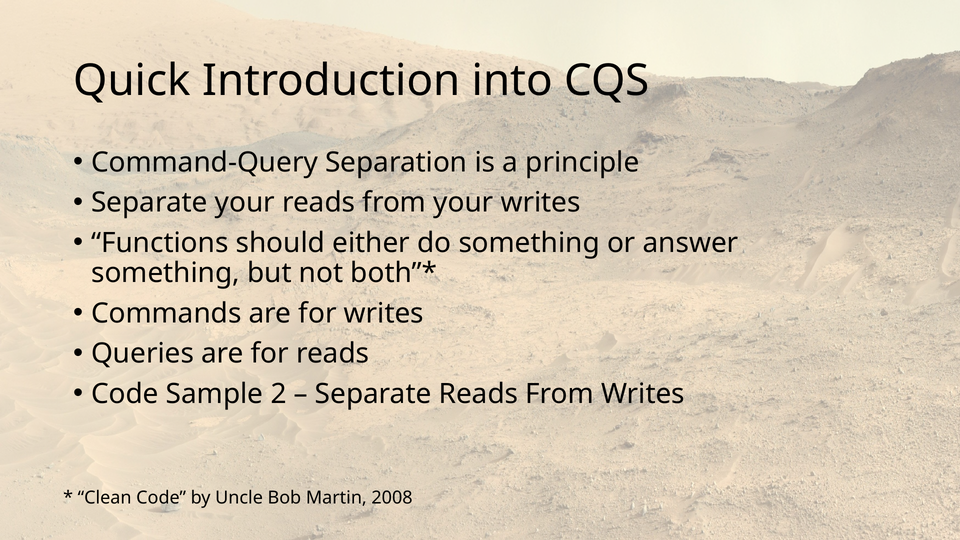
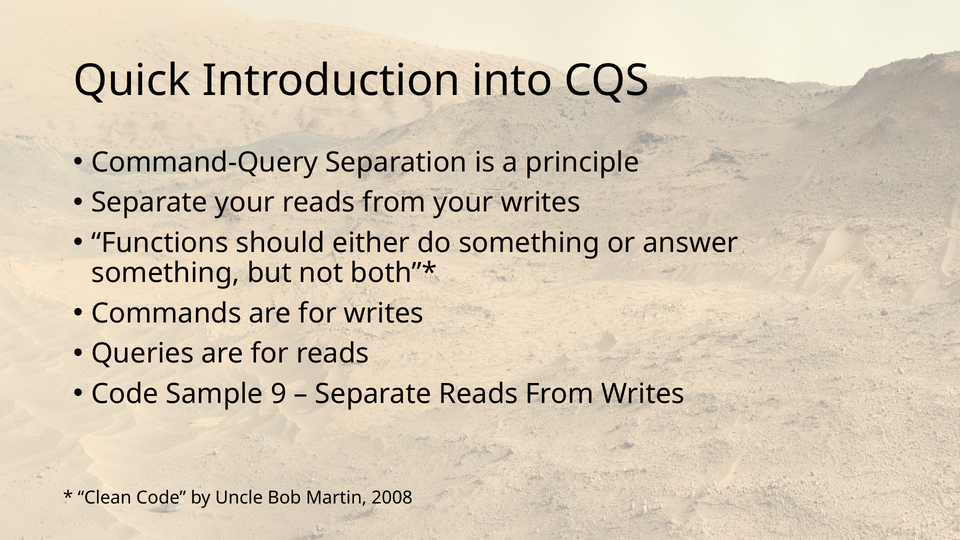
2: 2 -> 9 (279, 394)
